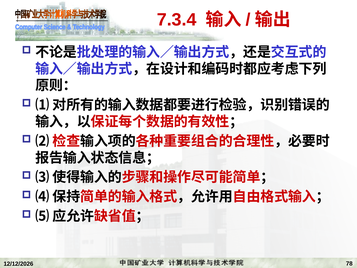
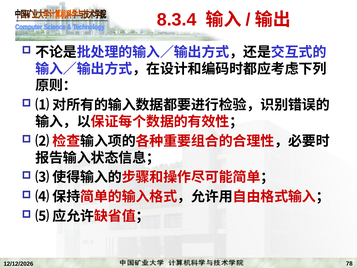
7.3.4: 7.3.4 -> 8.3.4 (177, 20)
